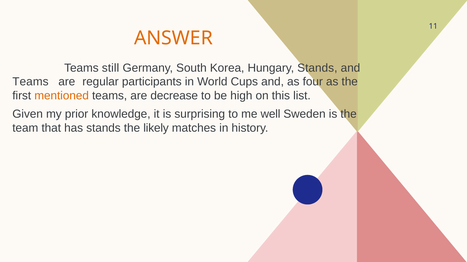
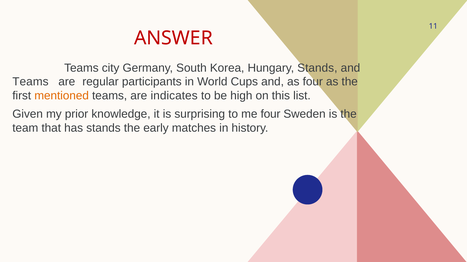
ANSWER colour: orange -> red (173, 38)
still: still -> city (111, 68)
decrease: decrease -> indicates (174, 96)
me well: well -> four (271, 114)
likely: likely -> early (156, 128)
